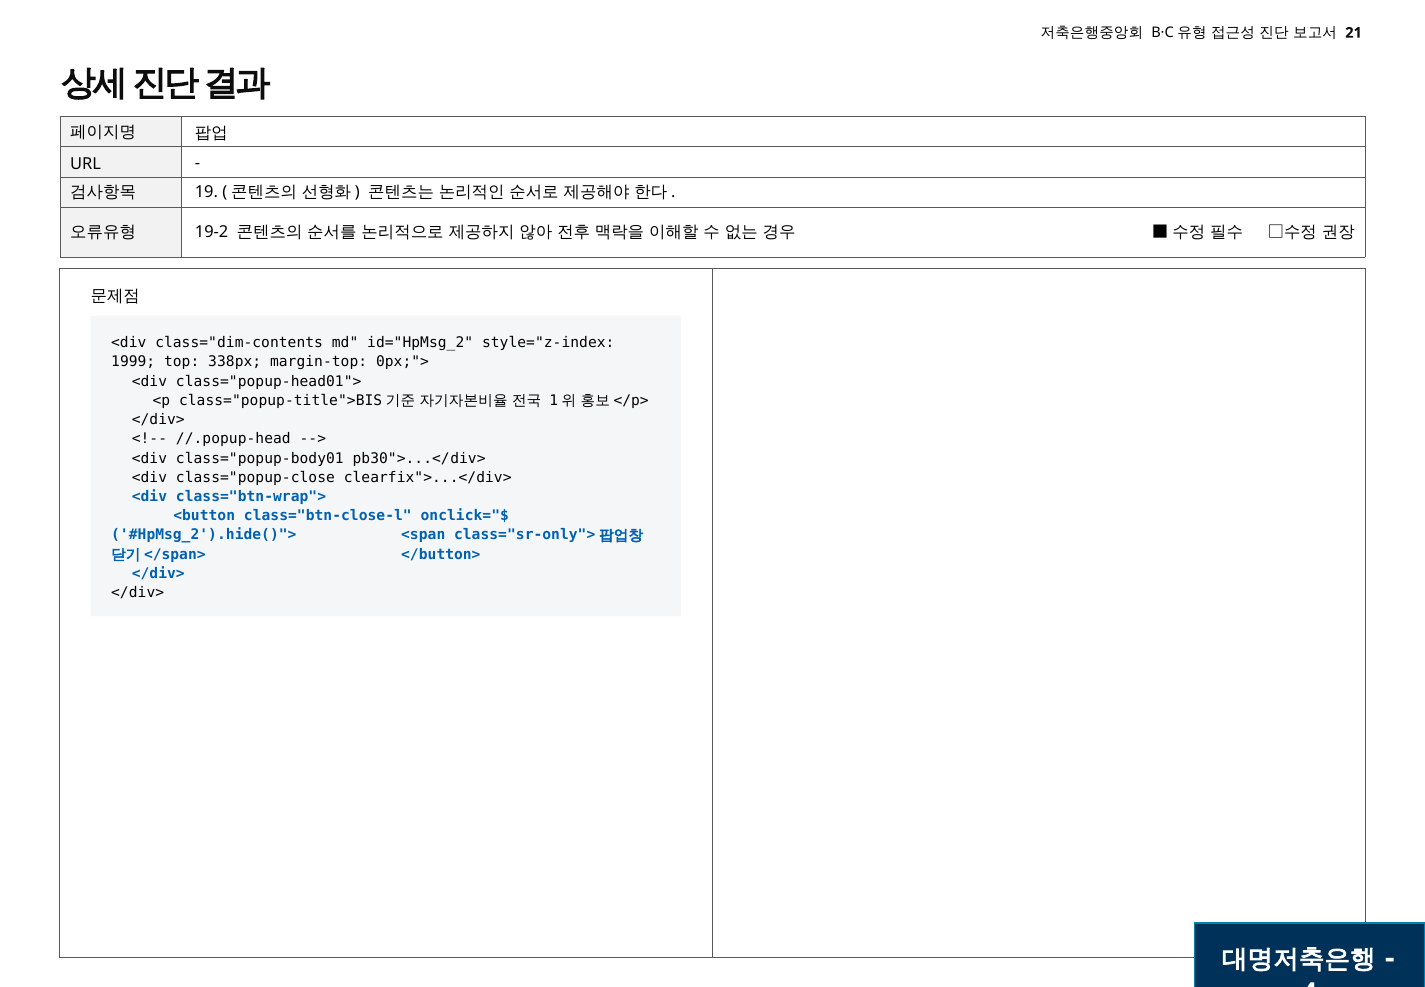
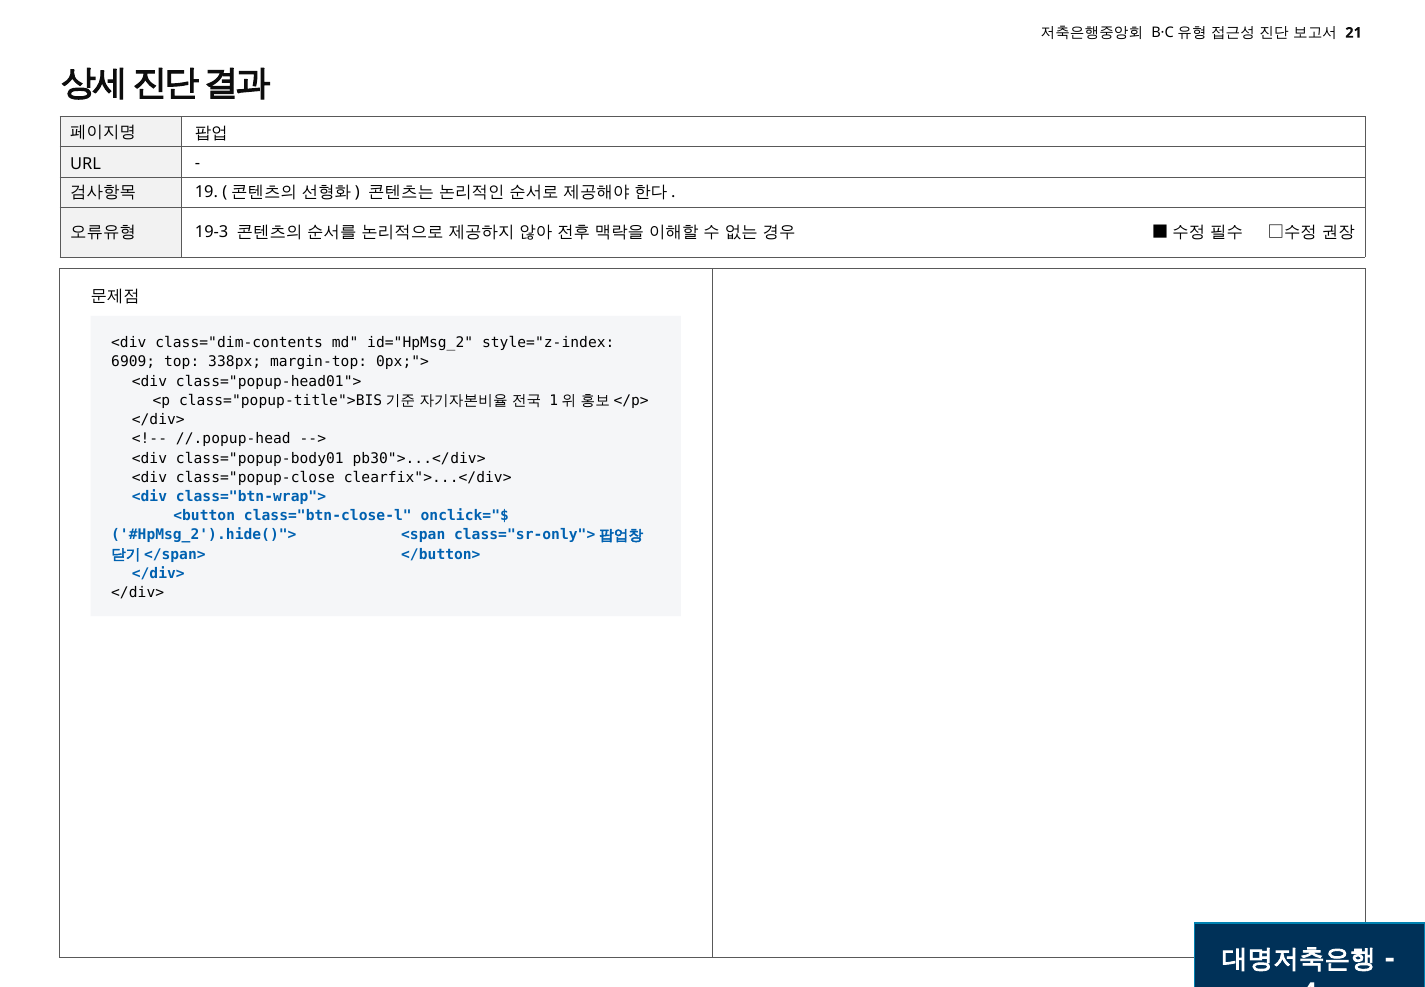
19-2: 19-2 -> 19-3 (212, 232)
1999: 1999 -> 6909 (133, 362)
